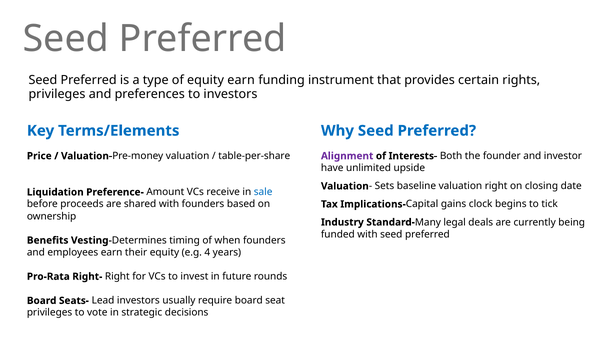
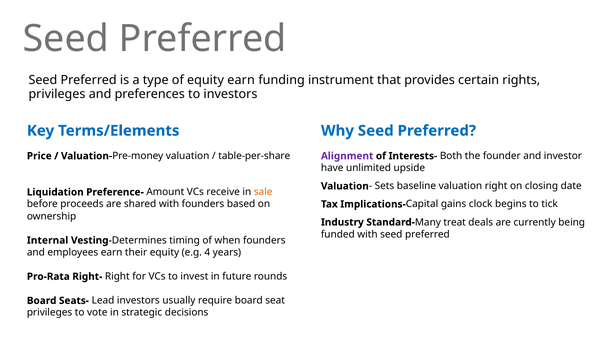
sale colour: blue -> orange (263, 192)
legal: legal -> treat (455, 222)
Benefits: Benefits -> Internal (48, 240)
